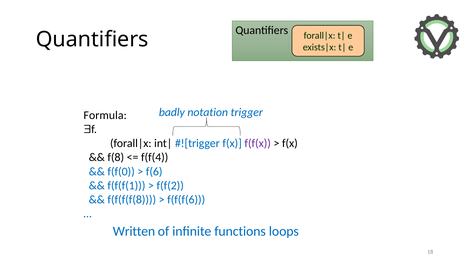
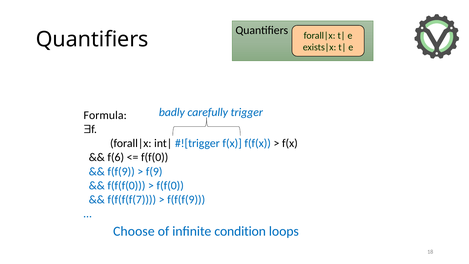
notation: notation -> carefully (208, 112)
f(f(x colour: purple -> blue (258, 143)
f(8: f(8 -> f(6 (116, 157)
f(f(4: f(f(4 -> f(f(0 (155, 157)
f(f(0: f(f(0 -> f(f(9 (121, 171)
f(6: f(6 -> f(9 (154, 171)
f(f(f(1: f(f(f(1 -> f(f(f(0 (126, 185)
f(f(2: f(f(2 -> f(f(0 (170, 185)
f(f(f(f(8: f(f(f(f(8 -> f(f(f(f(7 (132, 200)
f(f(f(6: f(f(f(6 -> f(f(f(9 (186, 200)
Written: Written -> Choose (134, 231)
functions: functions -> condition (240, 231)
